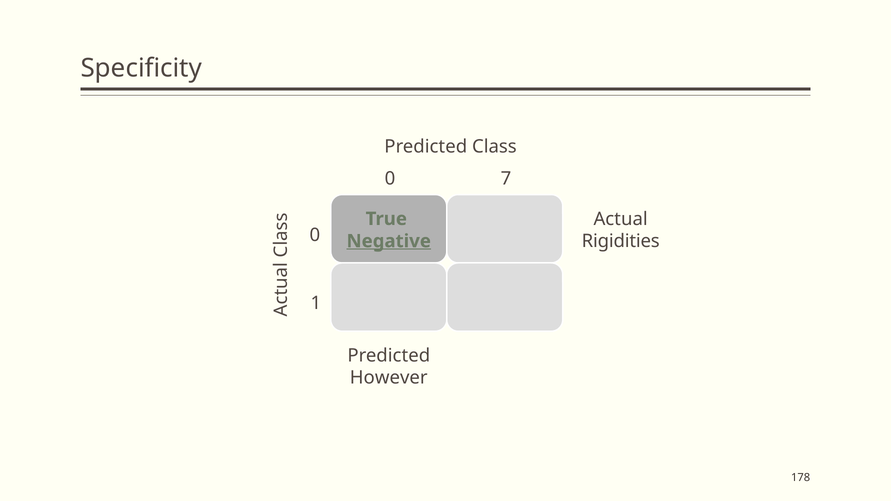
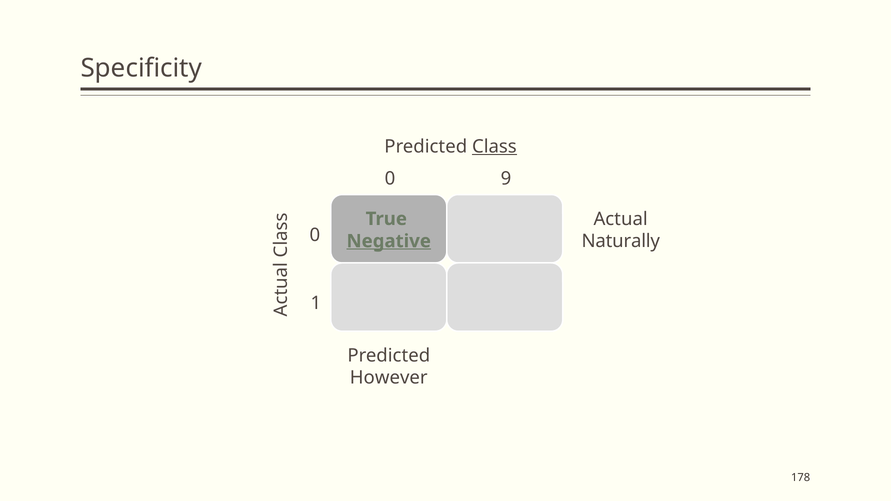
Class underline: none -> present (494, 147)
7: 7 -> 9 (506, 179)
Rigidities: Rigidities -> Naturally (621, 241)
